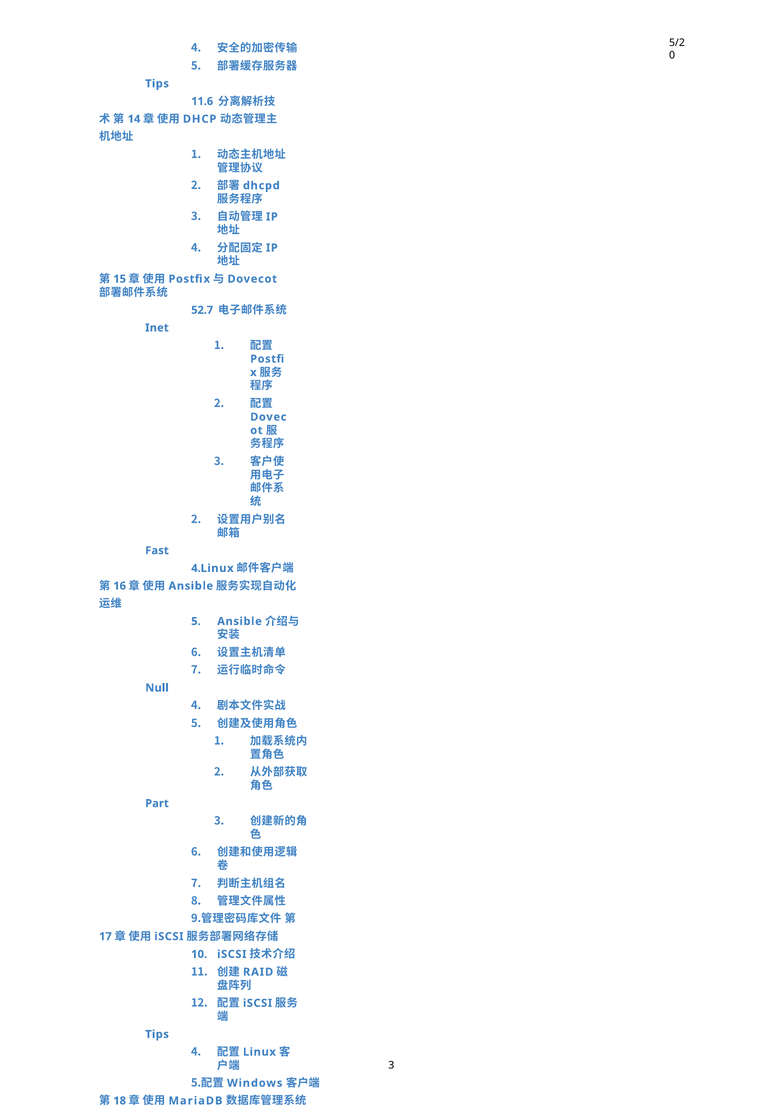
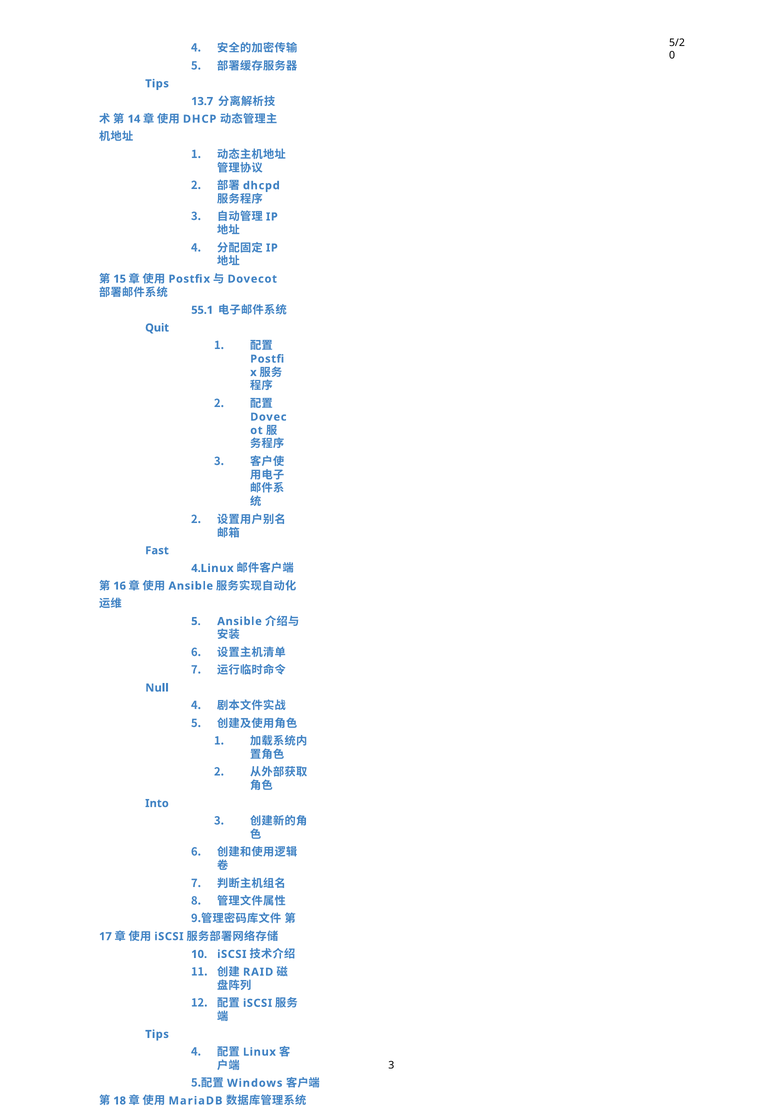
11.6: 11.6 -> 13.7 (202, 101)
52.7: 52.7 -> 55.1 (202, 310)
Inet: Inet -> Quit (157, 328)
Part: Part -> Into (157, 803)
